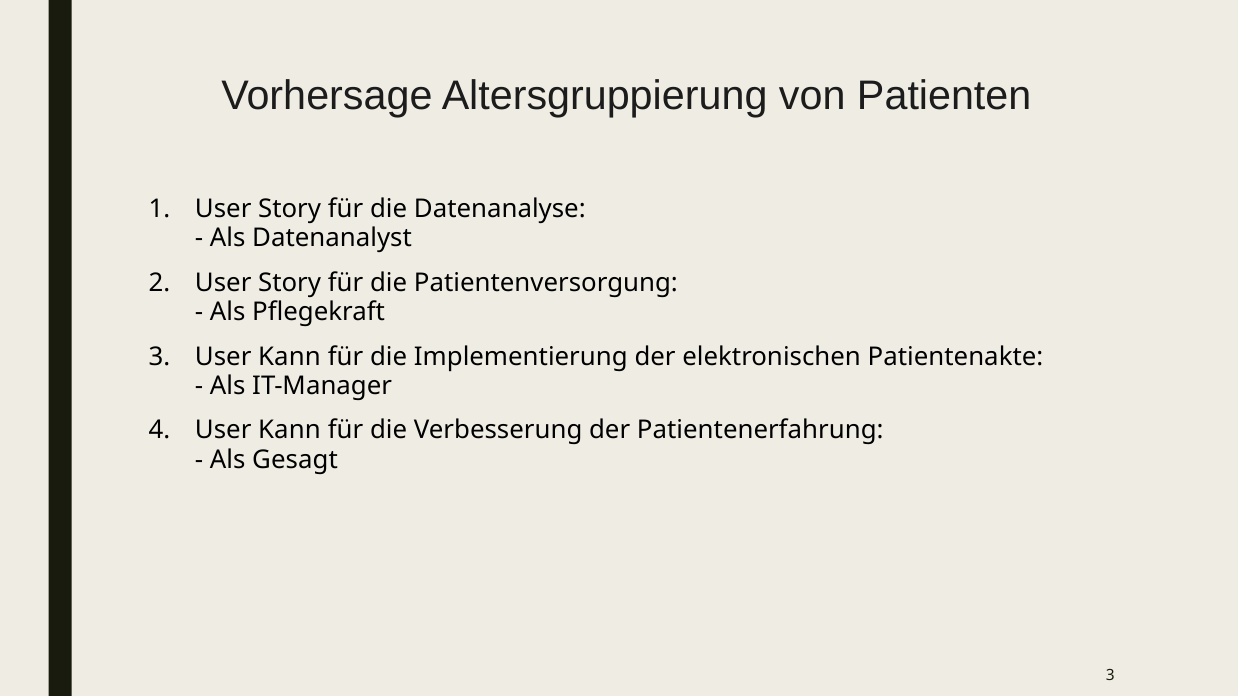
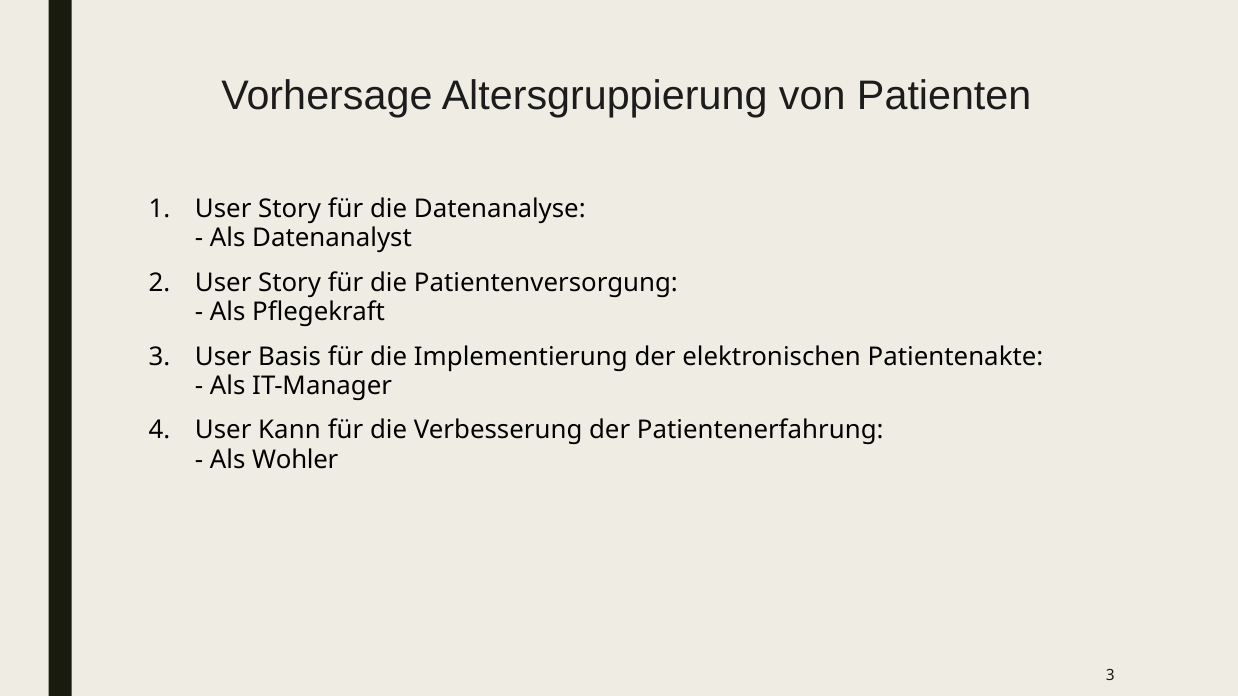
3 User Kann: Kann -> Basis (290, 357)
Gesagt: Gesagt -> Wohler (295, 460)
